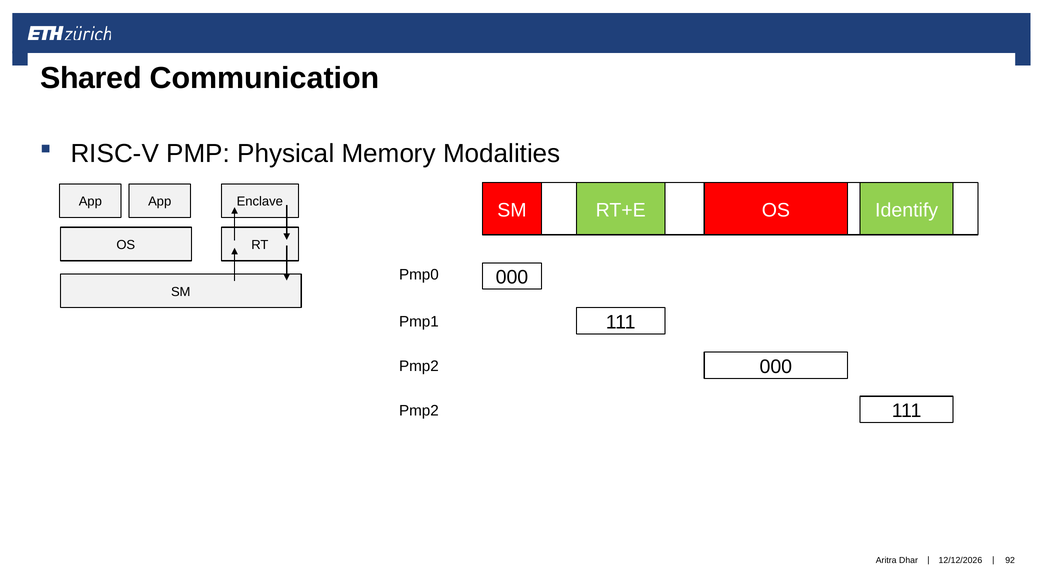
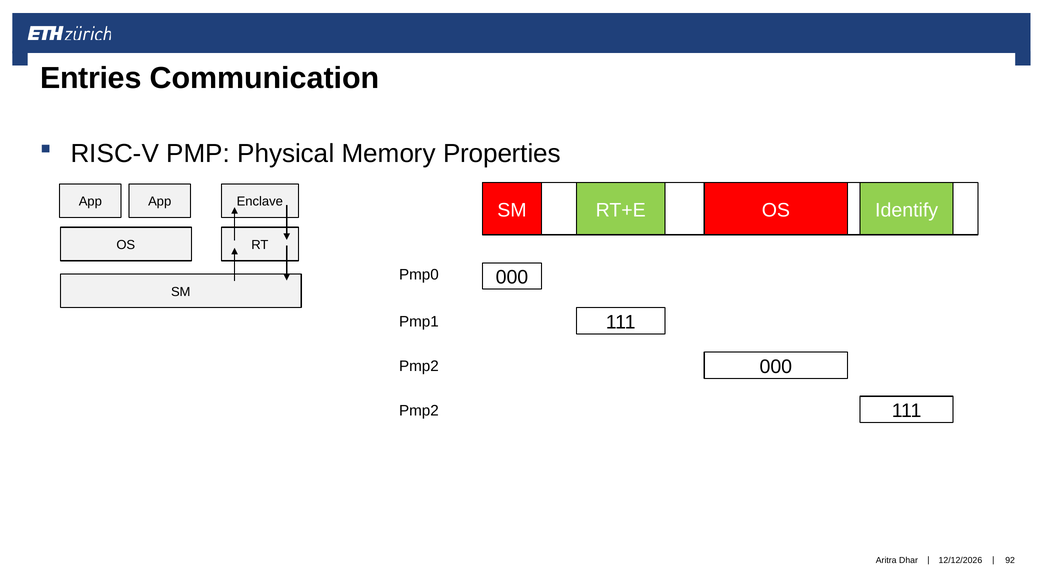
Shared: Shared -> Entries (91, 78)
Modalities: Modalities -> Properties (502, 154)
